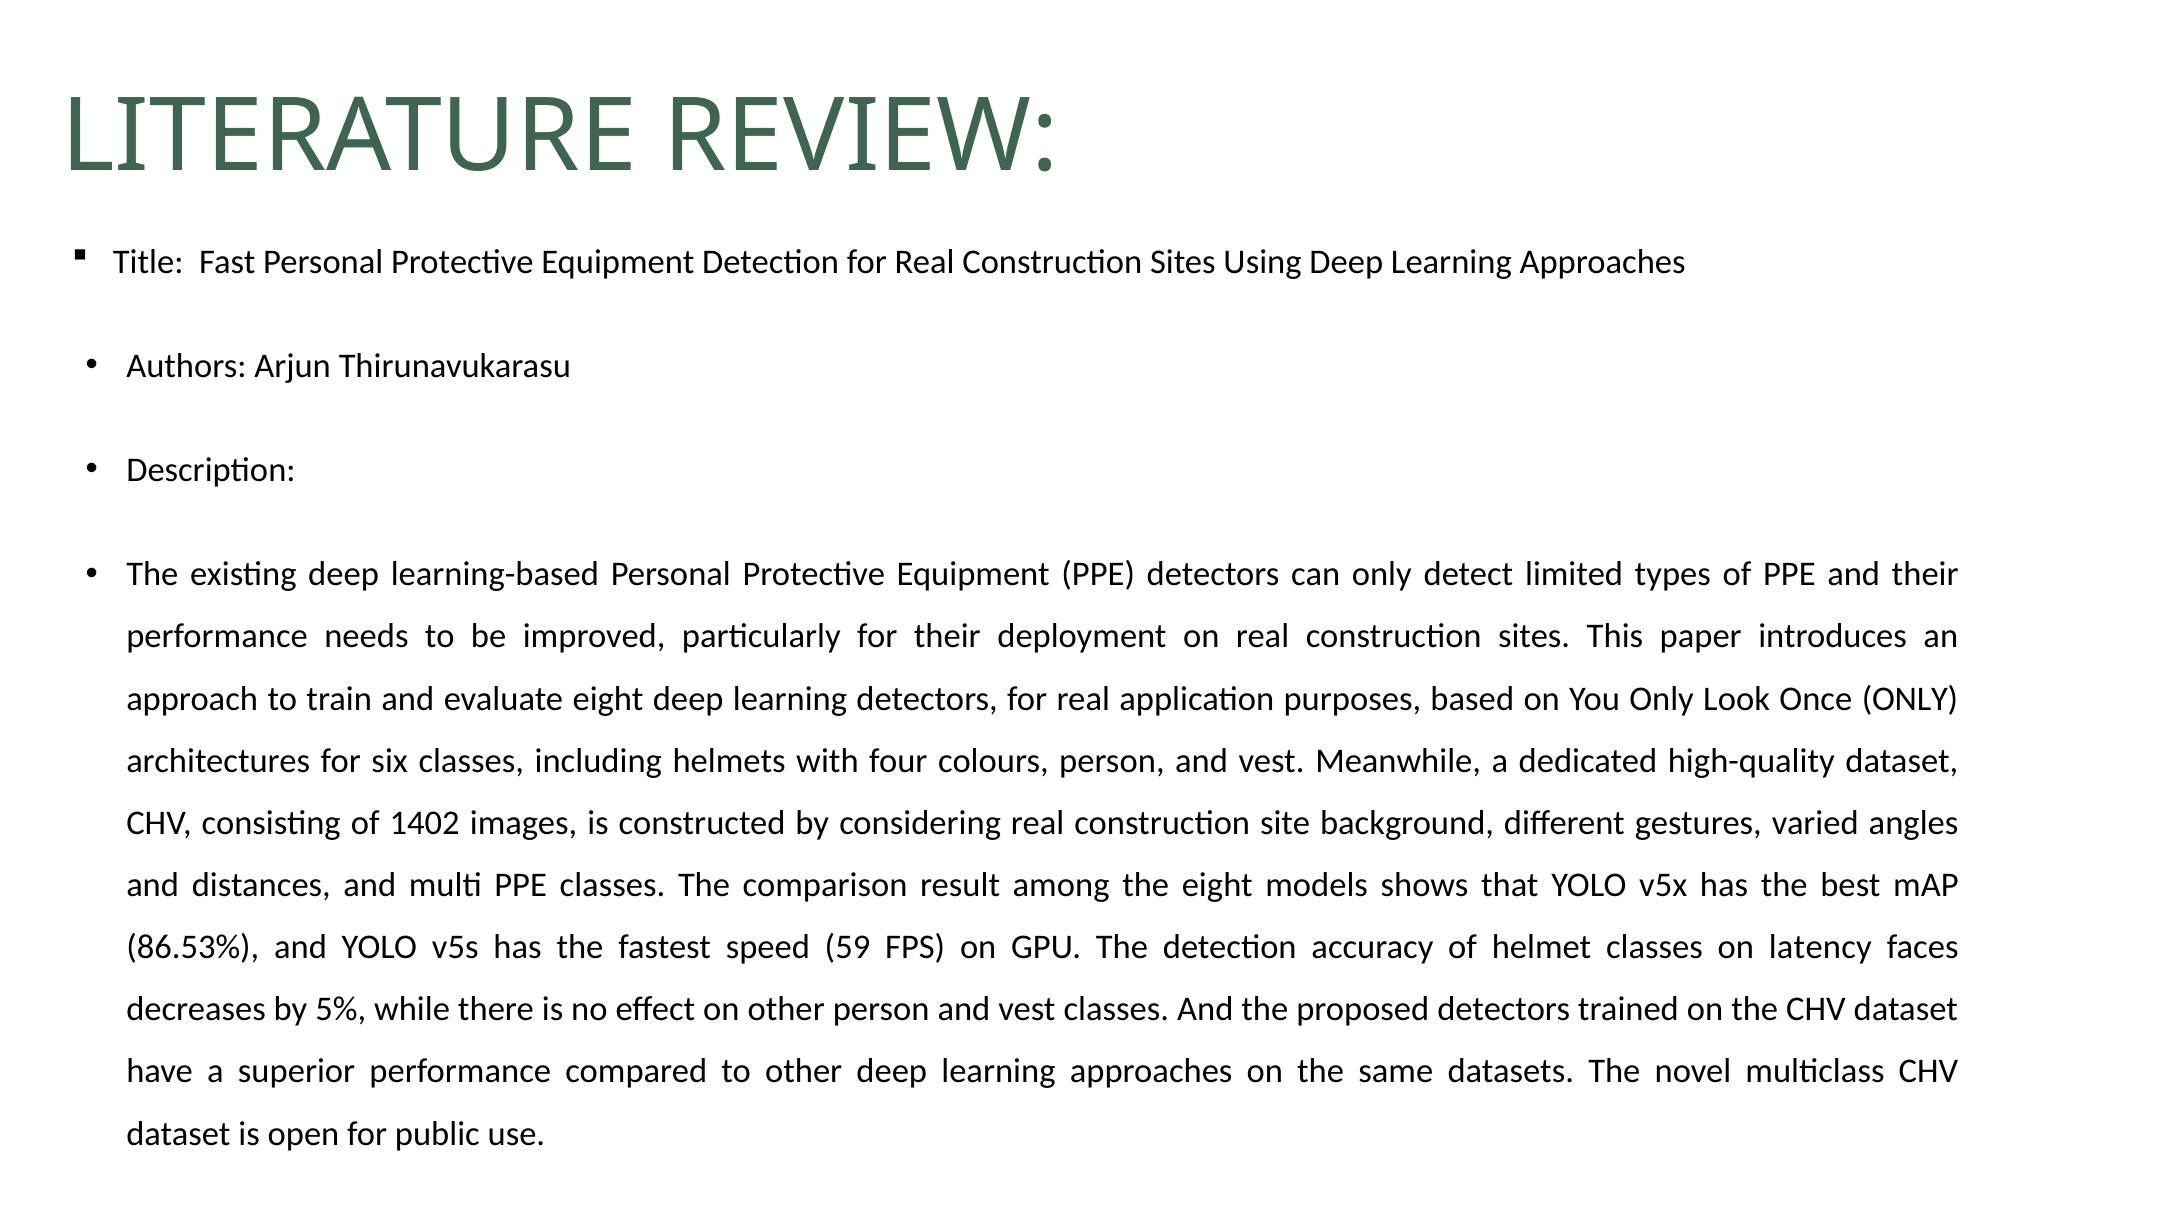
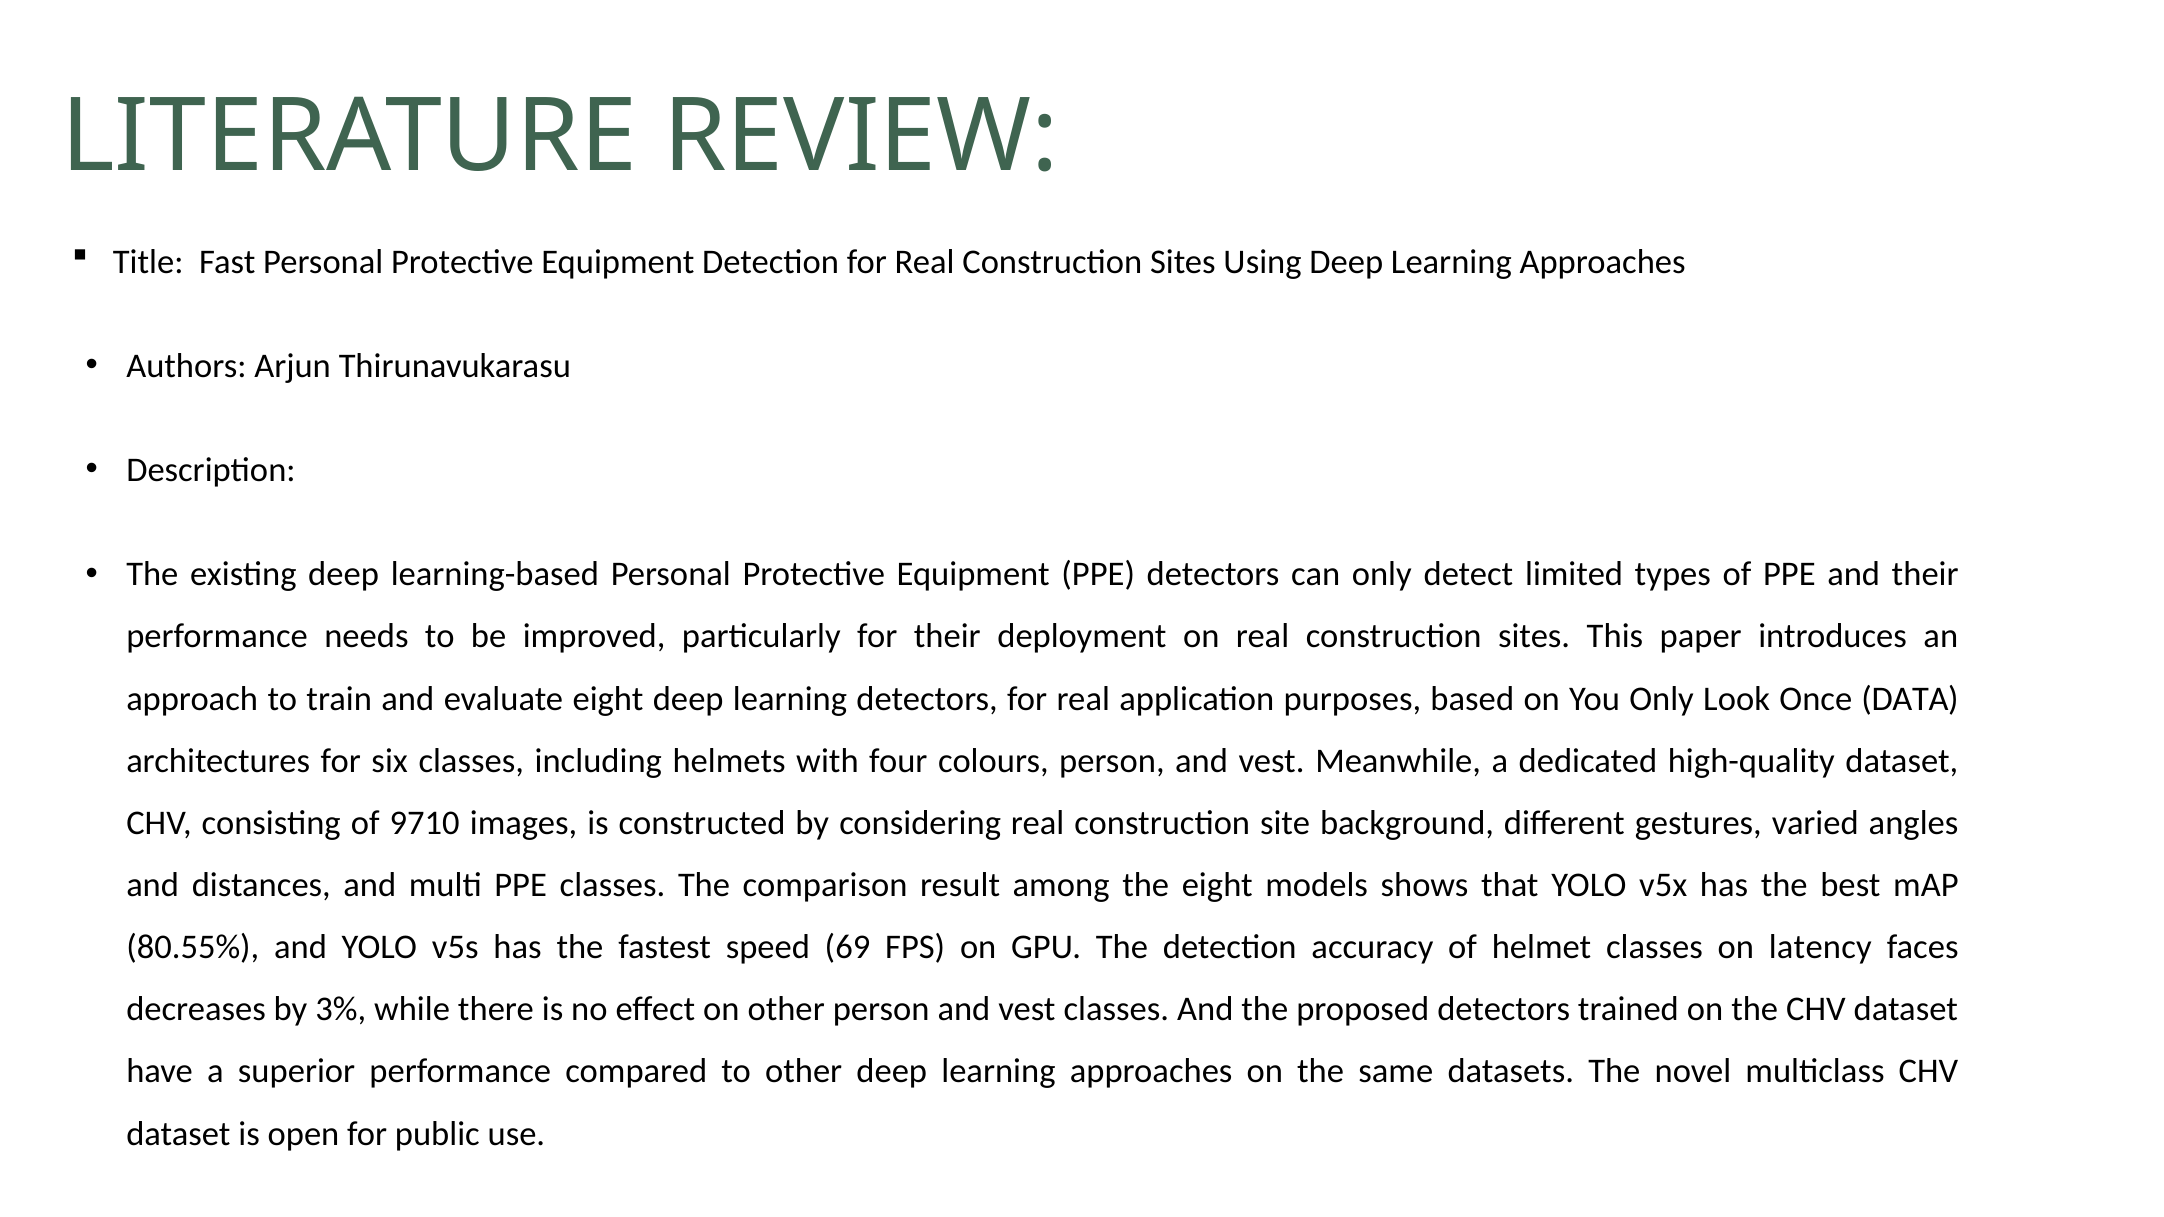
Once ONLY: ONLY -> DATA (1910, 699)
1402: 1402 -> 9710 (425, 823)
86.53%: 86.53% -> 80.55% (193, 947)
59: 59 -> 69 (847, 947)
5%: 5% -> 3% (341, 1010)
